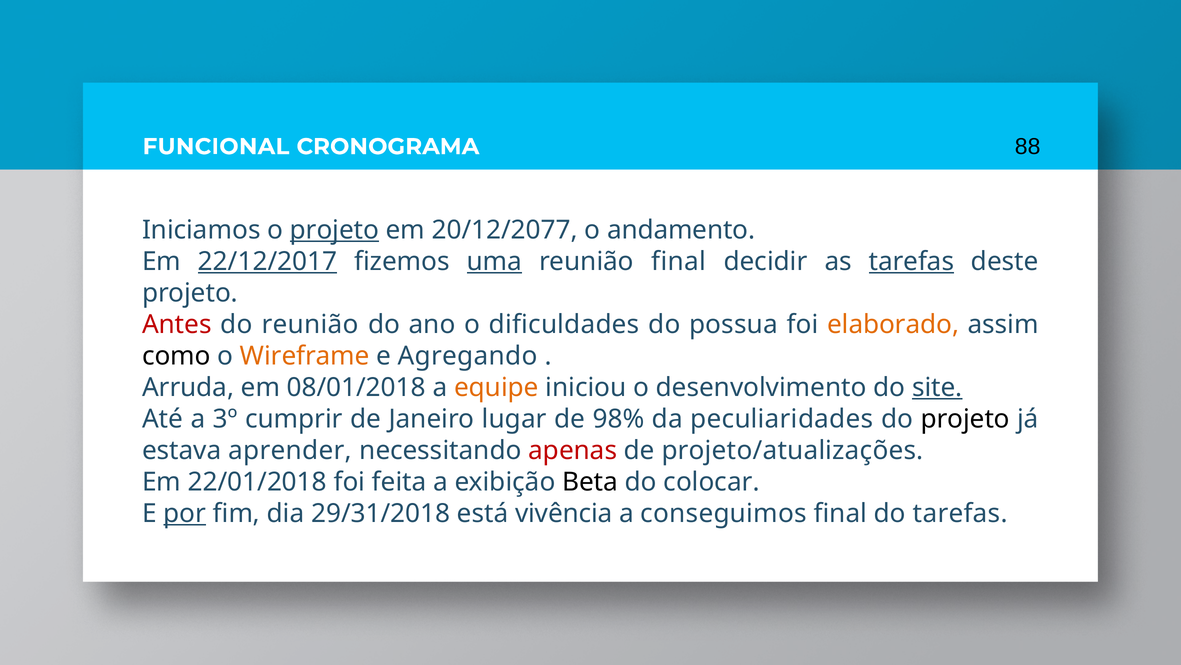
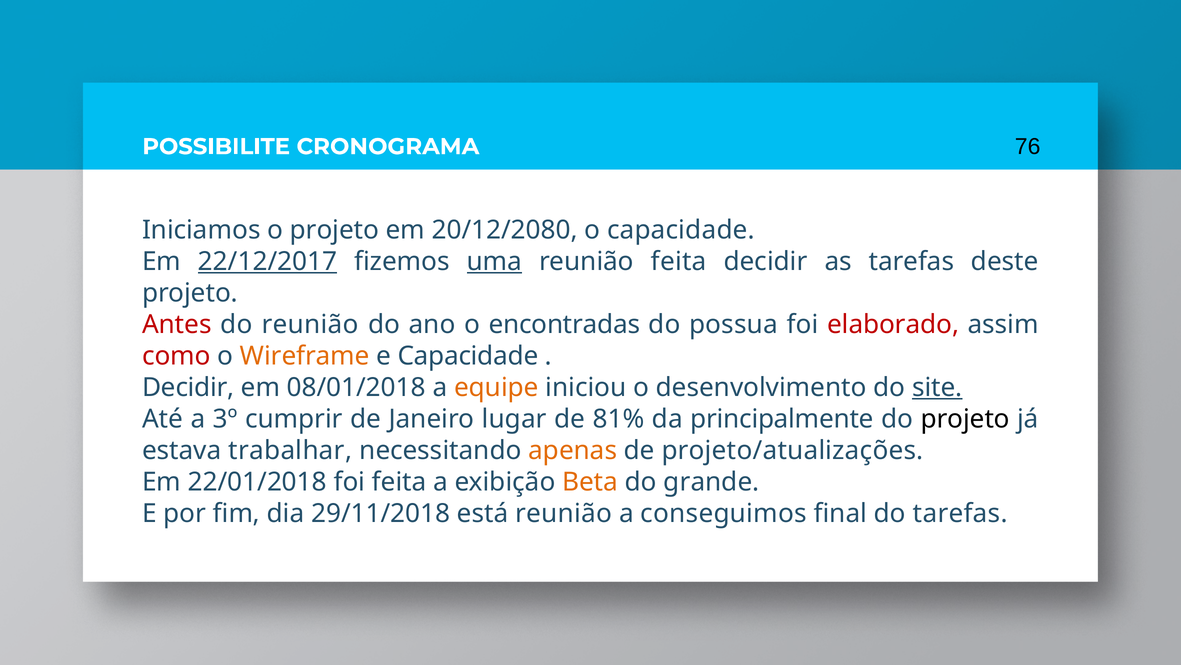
FUNCIONAL: FUNCIONAL -> POSSIBILITE (216, 146)
88: 88 -> 76 (1028, 146)
projeto underline: present -> none (334, 230)
20/12/2077: 20/12/2077 -> 20/12/2080 (505, 230)
o andamento: andamento -> capacidade (681, 230)
reunião final: final -> feita (679, 261)
tarefas underline: present -> none (911, 261)
dificuldades: dificuldades -> encontradas (564, 324)
elaborado colour: orange -> red (893, 324)
como colour: black -> red (176, 356)
e Agregando: Agregando -> Capacidade (468, 356)
Arruda: Arruda -> Decidir (188, 387)
98%: 98% -> 81% (619, 419)
peculiaridades: peculiaridades -> principalmente (782, 419)
aprender: aprender -> trabalhar (290, 450)
apenas colour: red -> orange (573, 450)
Beta colour: black -> orange (590, 482)
colocar: colocar -> grande (711, 482)
por underline: present -> none (185, 513)
29/31/2018: 29/31/2018 -> 29/11/2018 (381, 513)
está vivência: vivência -> reunião (564, 513)
